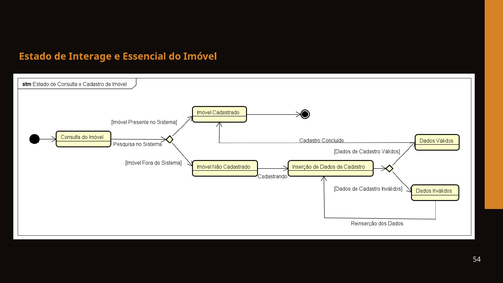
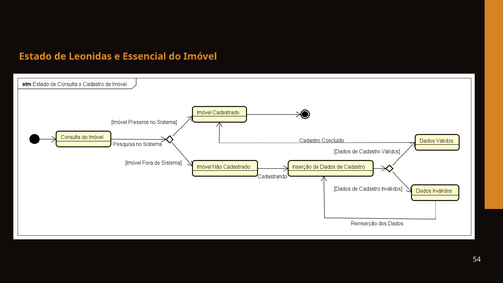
Interage: Interage -> Leonidas (90, 56)
